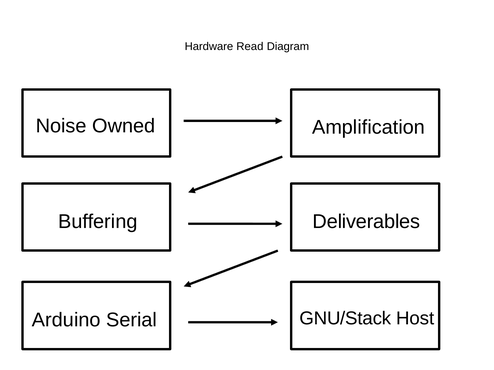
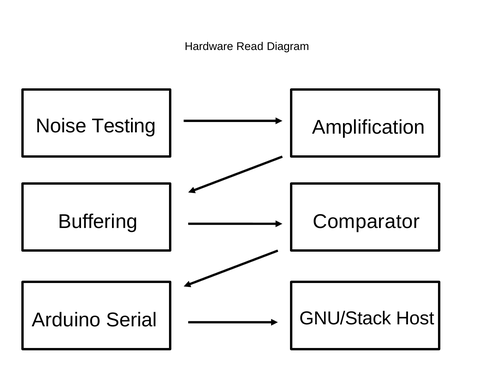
Owned: Owned -> Testing (124, 126)
Deliverables: Deliverables -> Comparator (366, 222)
